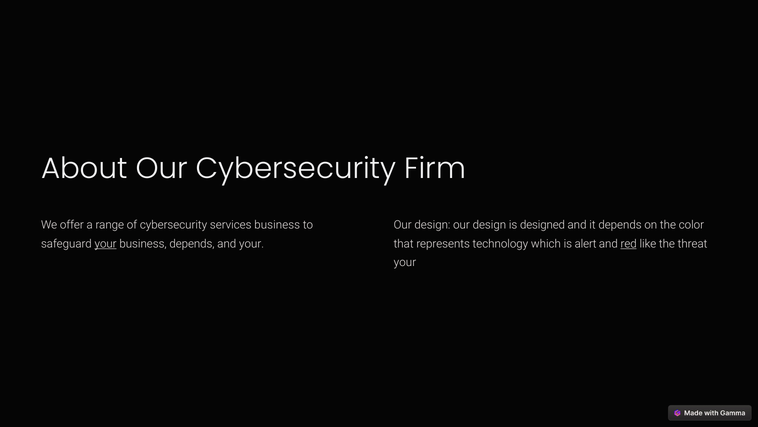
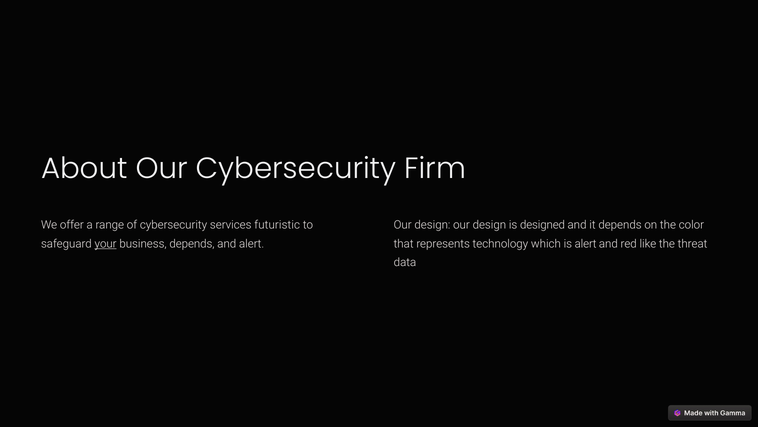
services business: business -> futuristic (277, 225)
and your: your -> alert (252, 244)
red underline: present -> none (629, 244)
your: your -> data (405, 262)
